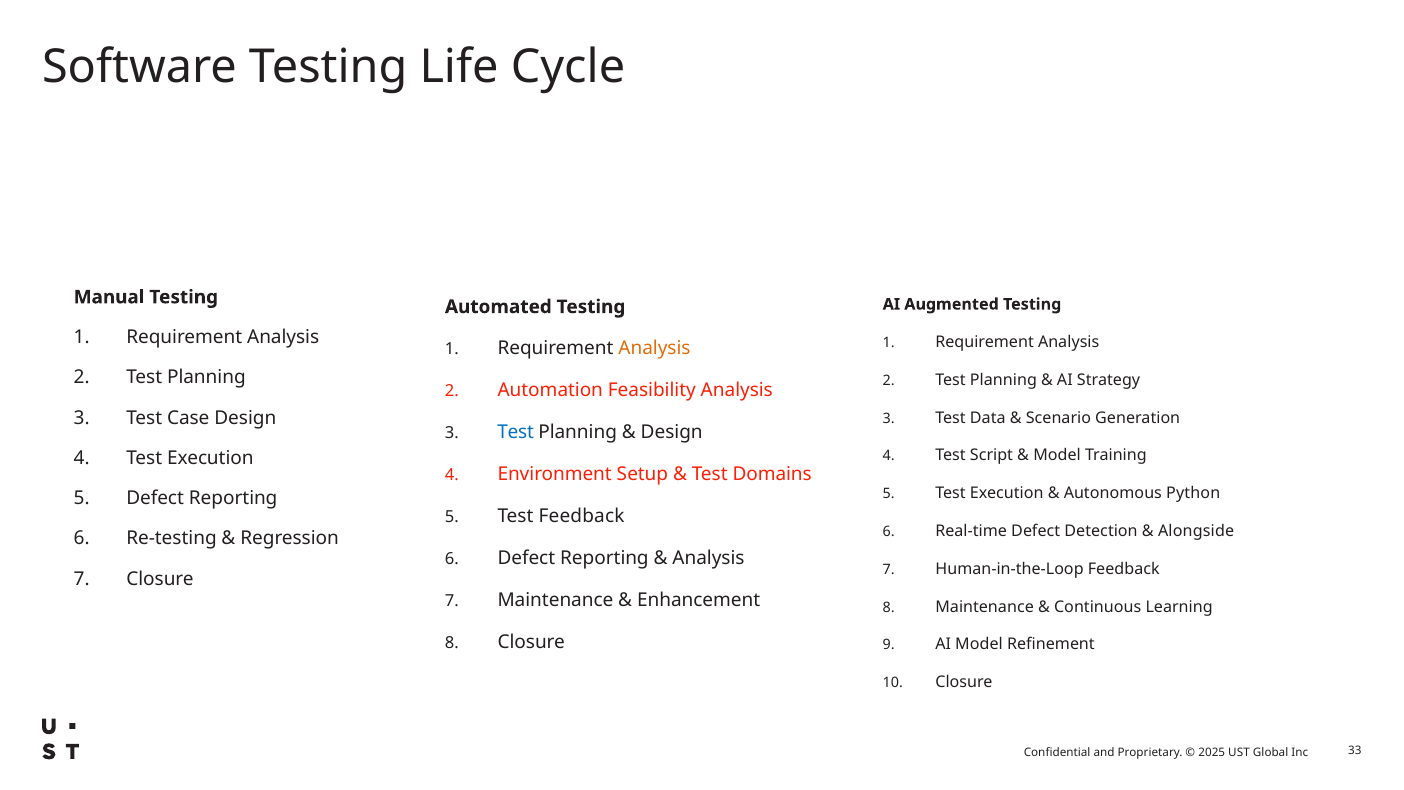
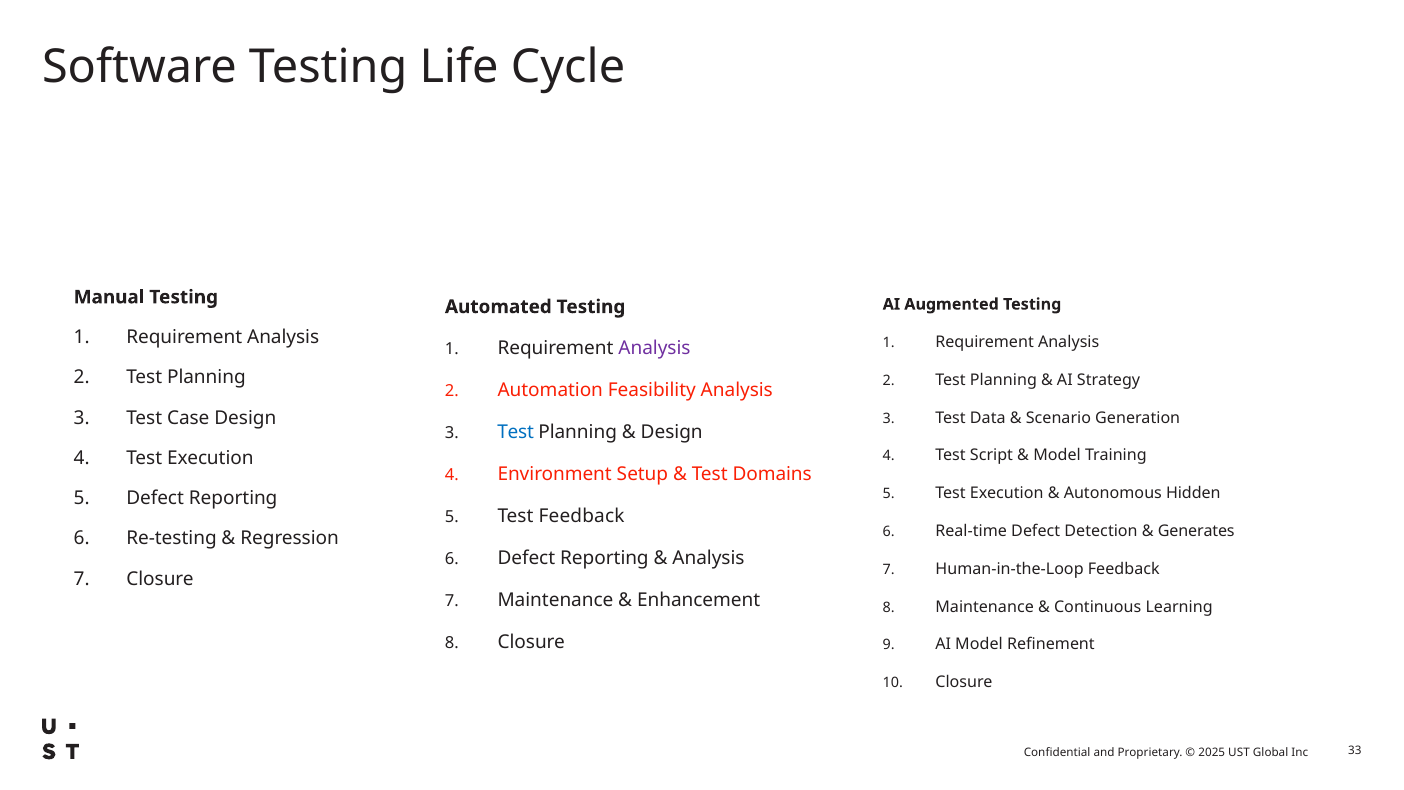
Analysis colour: orange -> purple (654, 349)
Python: Python -> Hidden (1193, 493)
Alongside: Alongside -> Generates (1196, 531)
